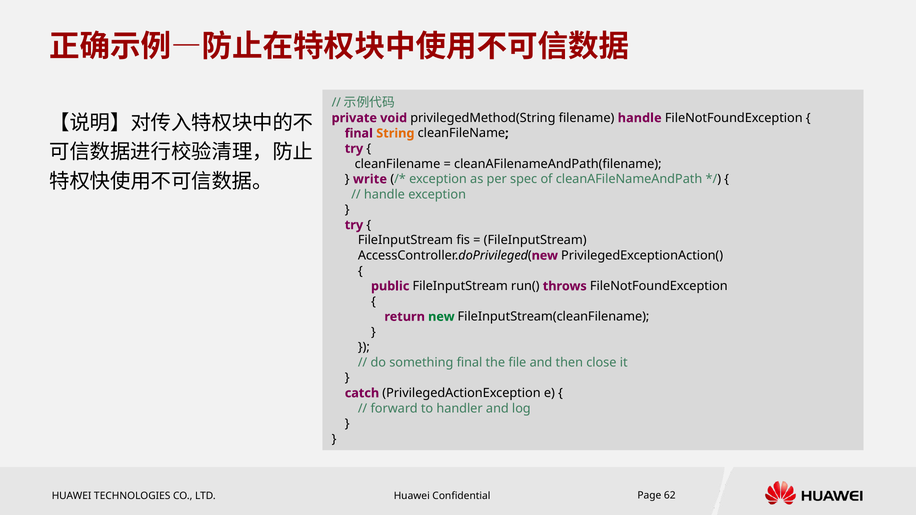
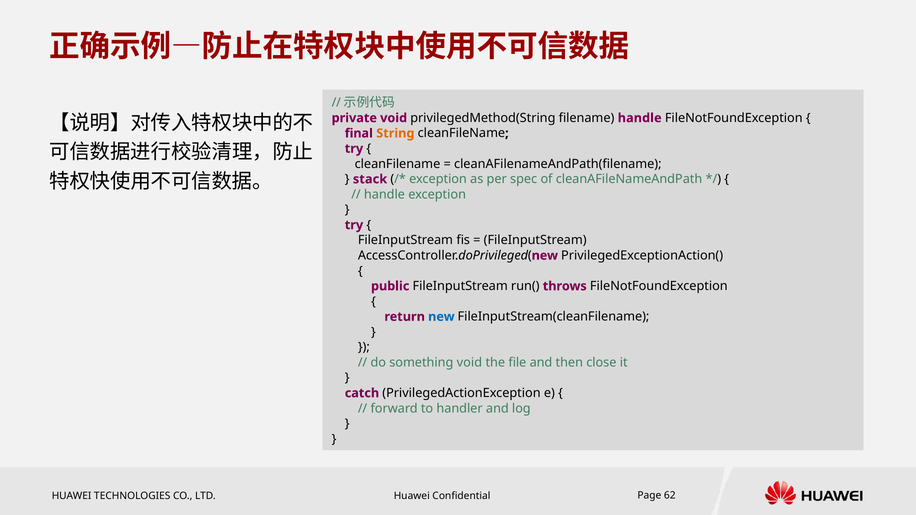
write: write -> stack (370, 179)
new colour: green -> blue (441, 317)
something final: final -> void (469, 363)
